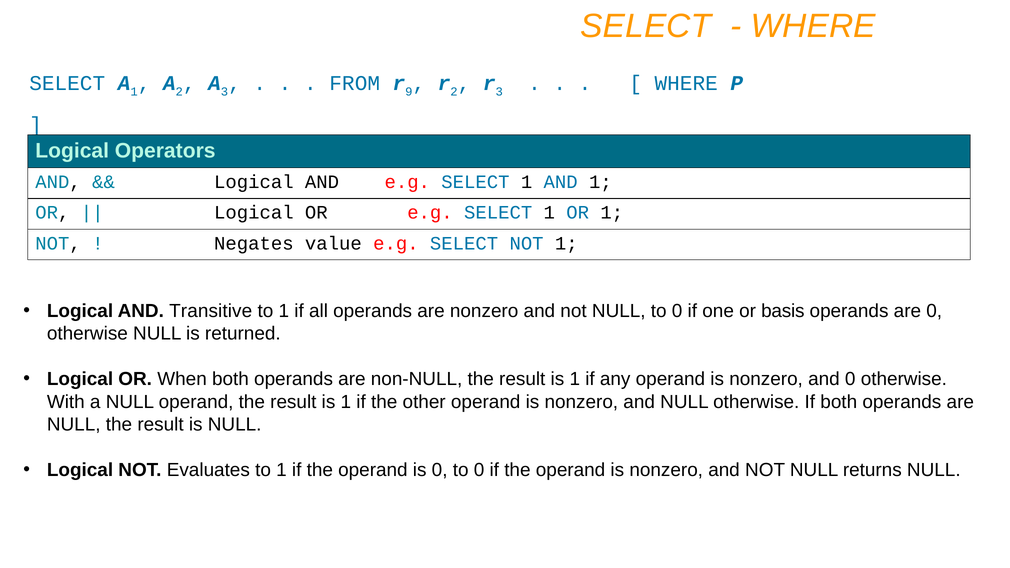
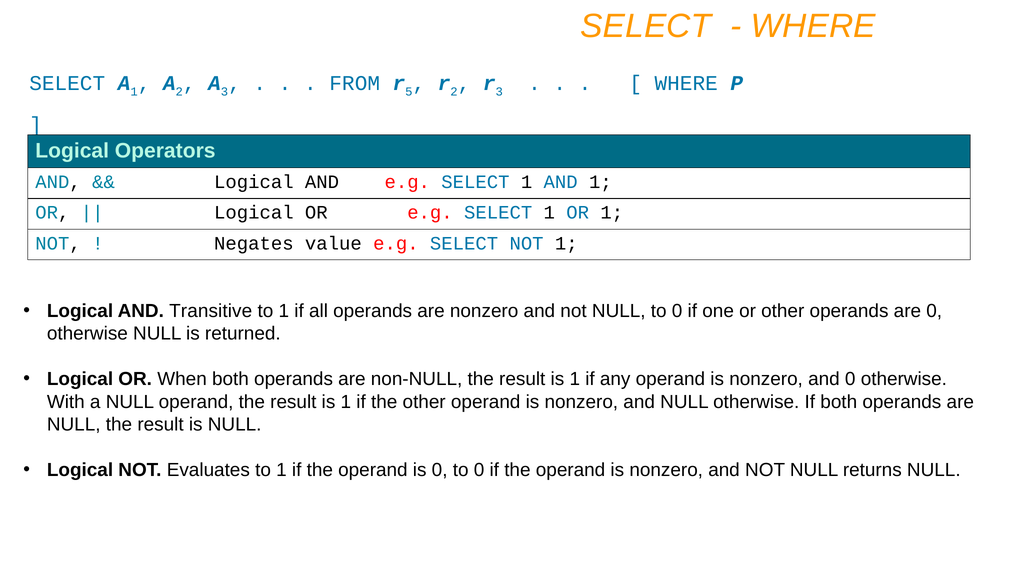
9: 9 -> 5 (409, 92)
or basis: basis -> other (783, 311)
